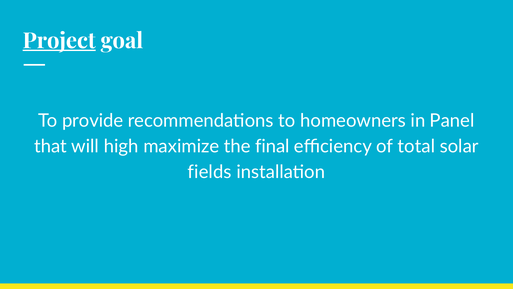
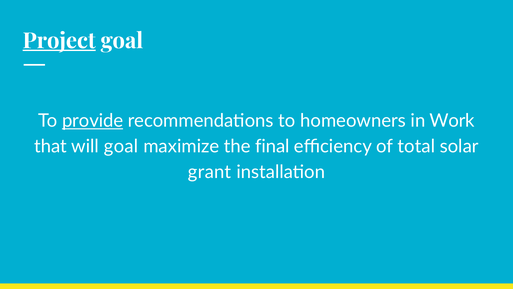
provide underline: none -> present (93, 121)
Panel: Panel -> Work (452, 121)
will high: high -> goal (121, 146)
fields: fields -> grant (210, 172)
